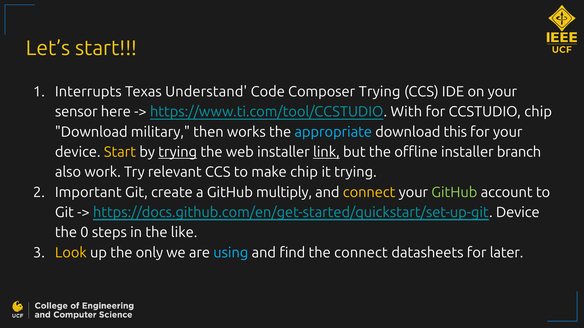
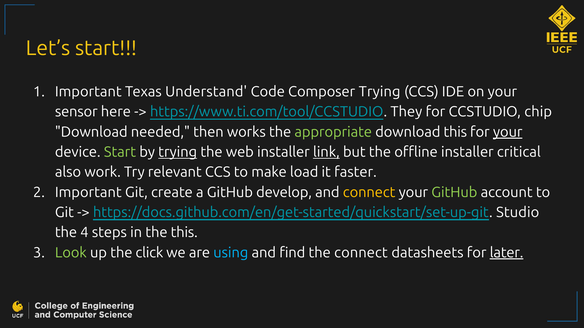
Interrupts: Interrupts -> Important (88, 92)
With: With -> They (406, 112)
military: military -> needed (160, 132)
appropriate colour: light blue -> light green (333, 132)
your underline: none -> present (508, 132)
Start colour: yellow -> light green (120, 152)
branch: branch -> critical (519, 152)
make chip: chip -> load (304, 172)
it trying: trying -> faster (355, 172)
multiply: multiply -> develop (284, 193)
https://docs.github.com/en/get-started/quickstart/set-up-git Device: Device -> Studio (518, 213)
0: 0 -> 4 (84, 233)
the like: like -> this (184, 233)
Look colour: yellow -> light green (71, 253)
only: only -> click (149, 253)
later underline: none -> present (507, 253)
